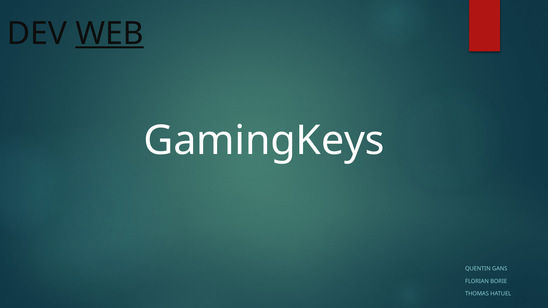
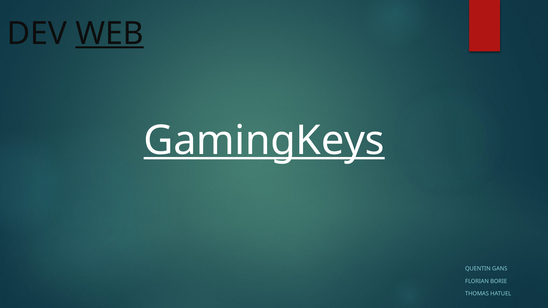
GamingKeys underline: none -> present (264, 141)
